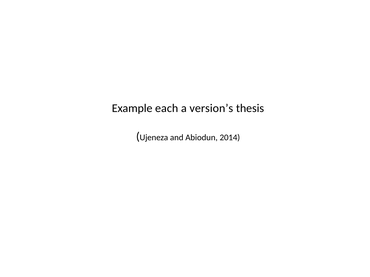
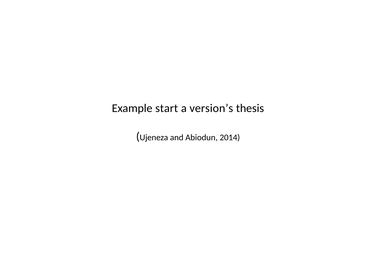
each: each -> start (167, 108)
